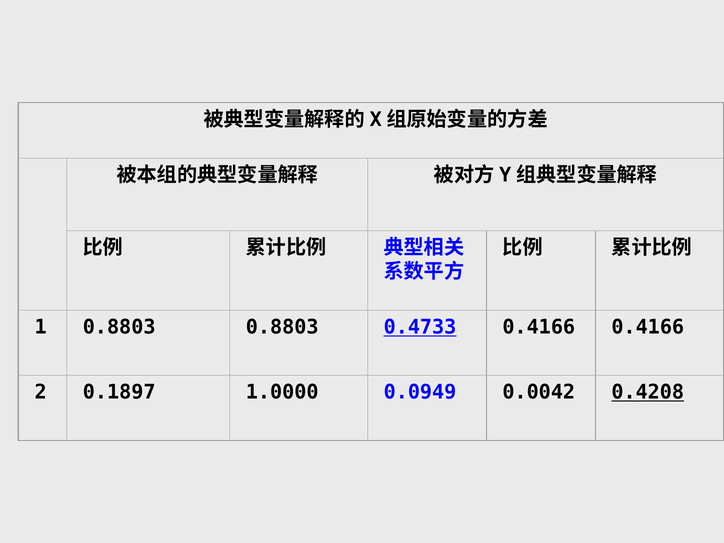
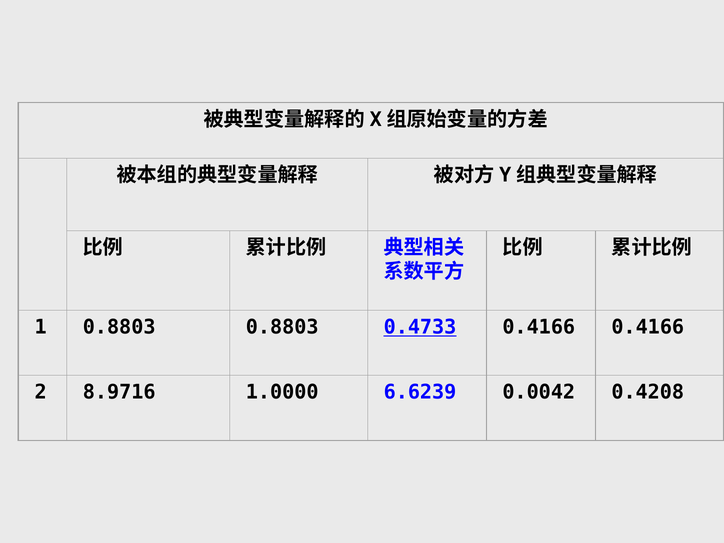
0.1897: 0.1897 -> 8.9716 (119, 392)
0.0949: 0.0949 -> 6.6239 (420, 392)
0.4208 underline: present -> none (648, 392)
